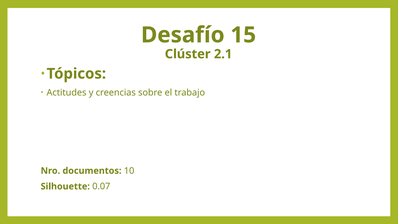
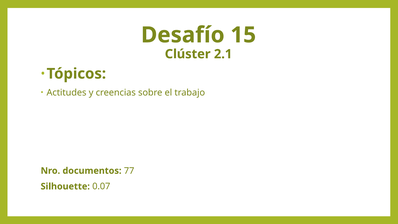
10: 10 -> 77 (129, 171)
